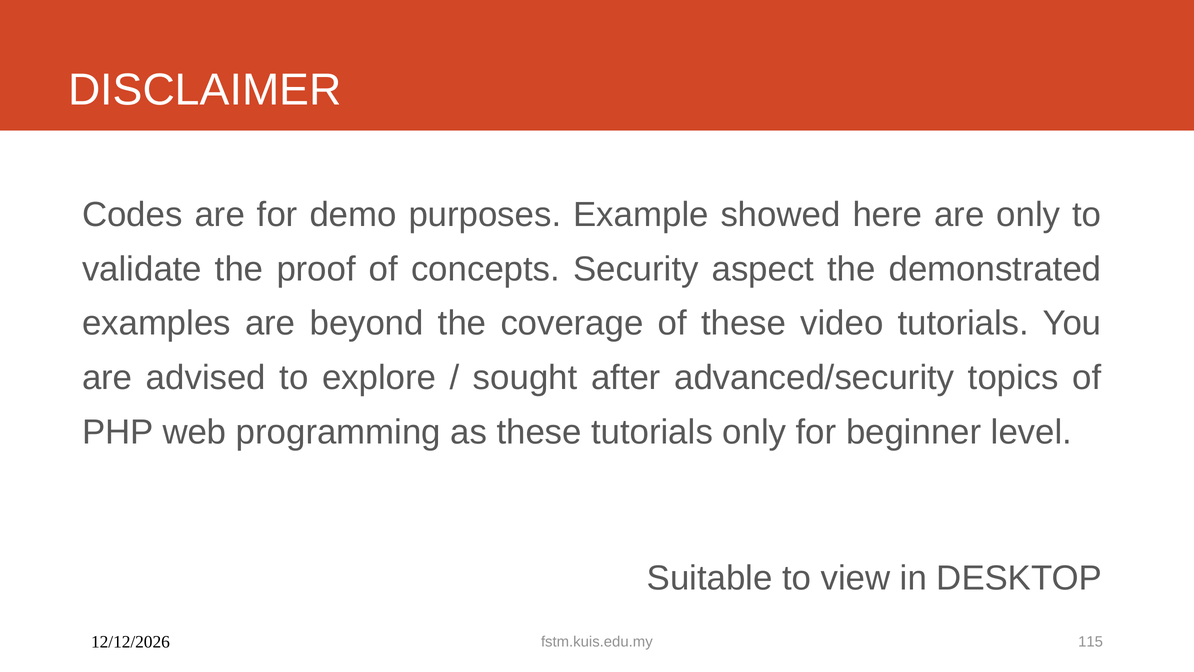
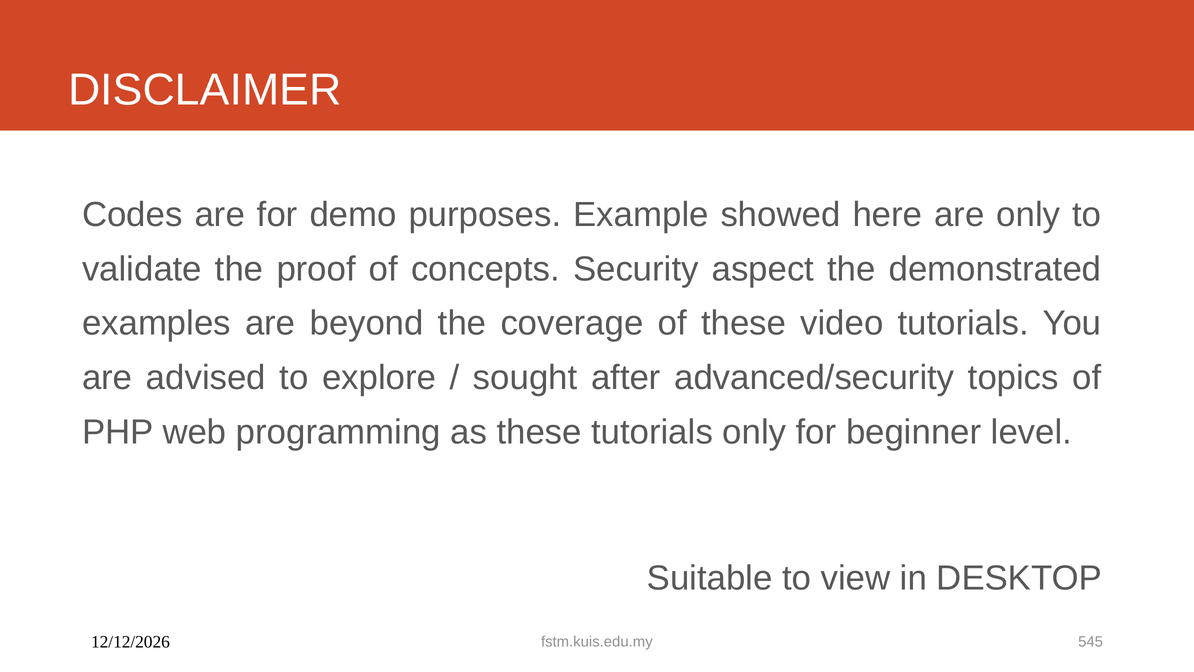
115: 115 -> 545 (1091, 641)
